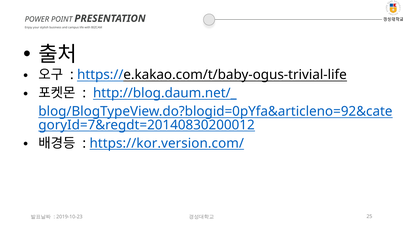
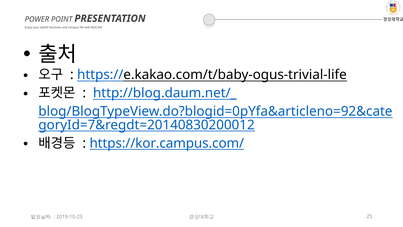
https://kor.version.com/: https://kor.version.com/ -> https://kor.campus.com/ (167, 143)
